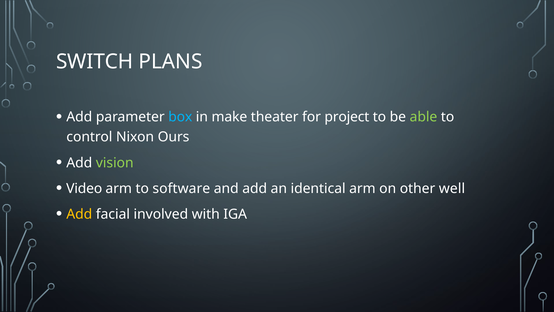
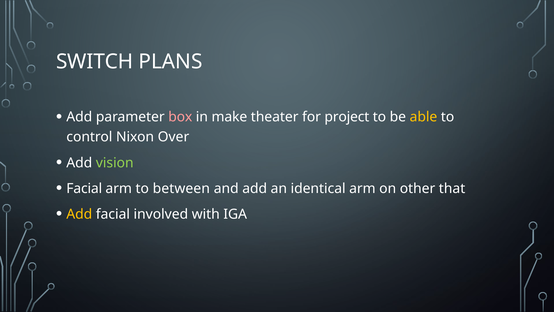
box colour: light blue -> pink (180, 117)
able colour: light green -> yellow (423, 117)
Ours: Ours -> Over (173, 137)
Video: Video -> Facial (84, 188)
software: software -> between (181, 188)
well: well -> that (452, 188)
